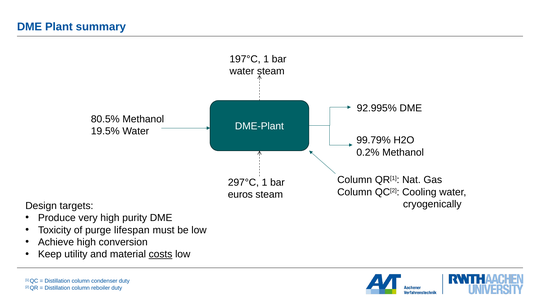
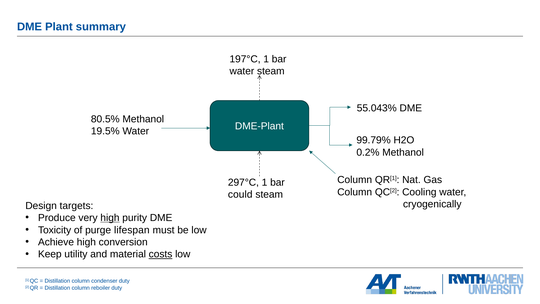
92.995%: 92.995% -> 55.043% (377, 108)
euros: euros -> could (240, 194)
high underline: none -> present (110, 218)
